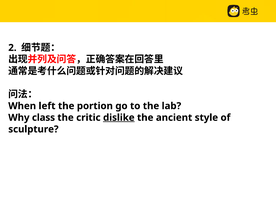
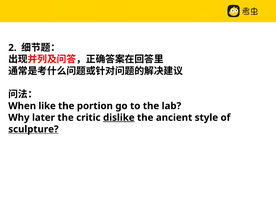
left: left -> like (47, 106)
class: class -> later (43, 118)
sculpture underline: none -> present (33, 129)
